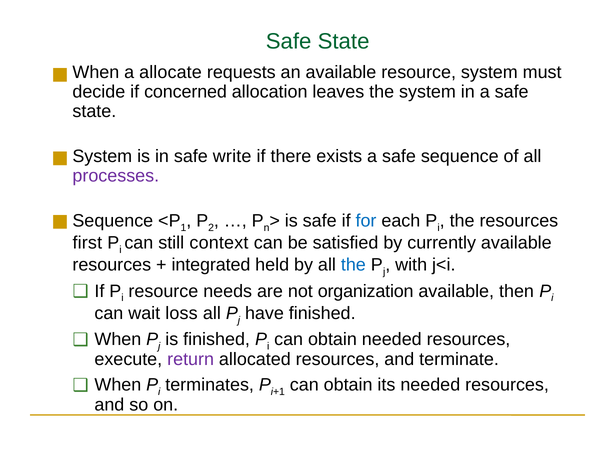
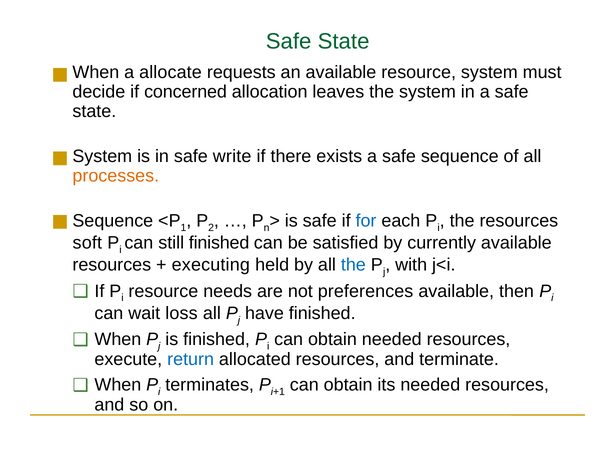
processes colour: purple -> orange (116, 176)
first: first -> soft (87, 243)
still context: context -> finished (219, 243)
integrated: integrated -> executing (211, 265)
organization: organization -> preferences (366, 291)
return colour: purple -> blue (191, 359)
